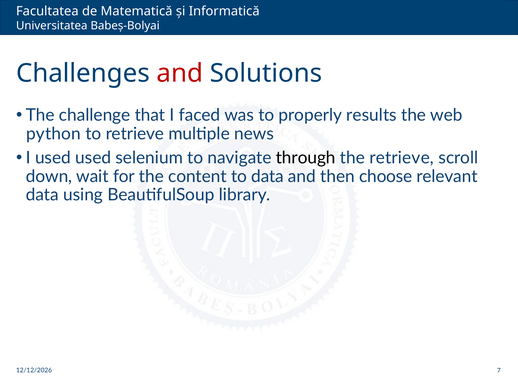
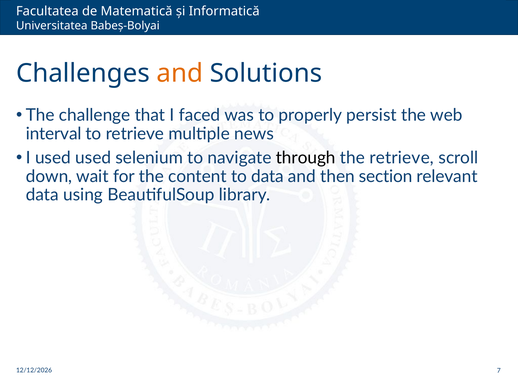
and colour: red -> orange (180, 73)
results: results -> persist (371, 115)
python: python -> interval (54, 134)
choose: choose -> section (386, 177)
